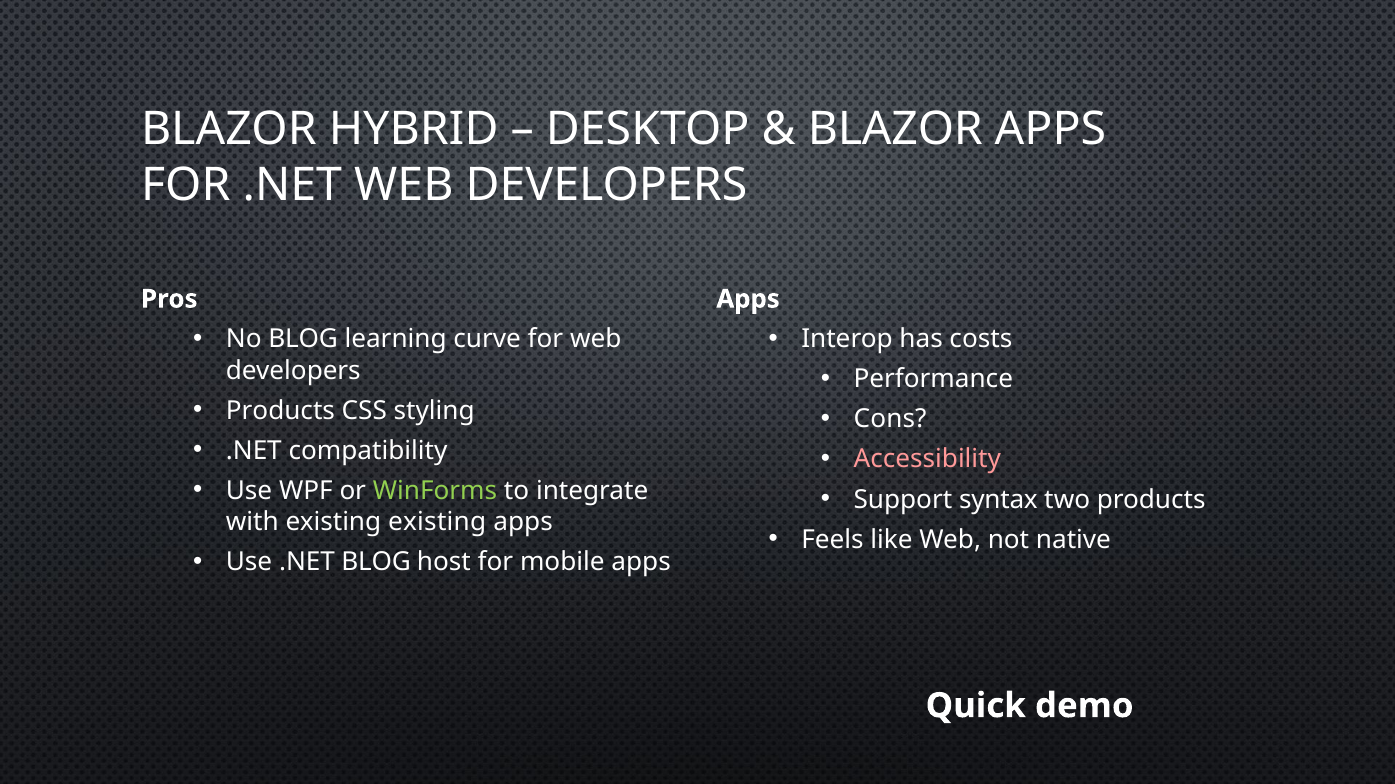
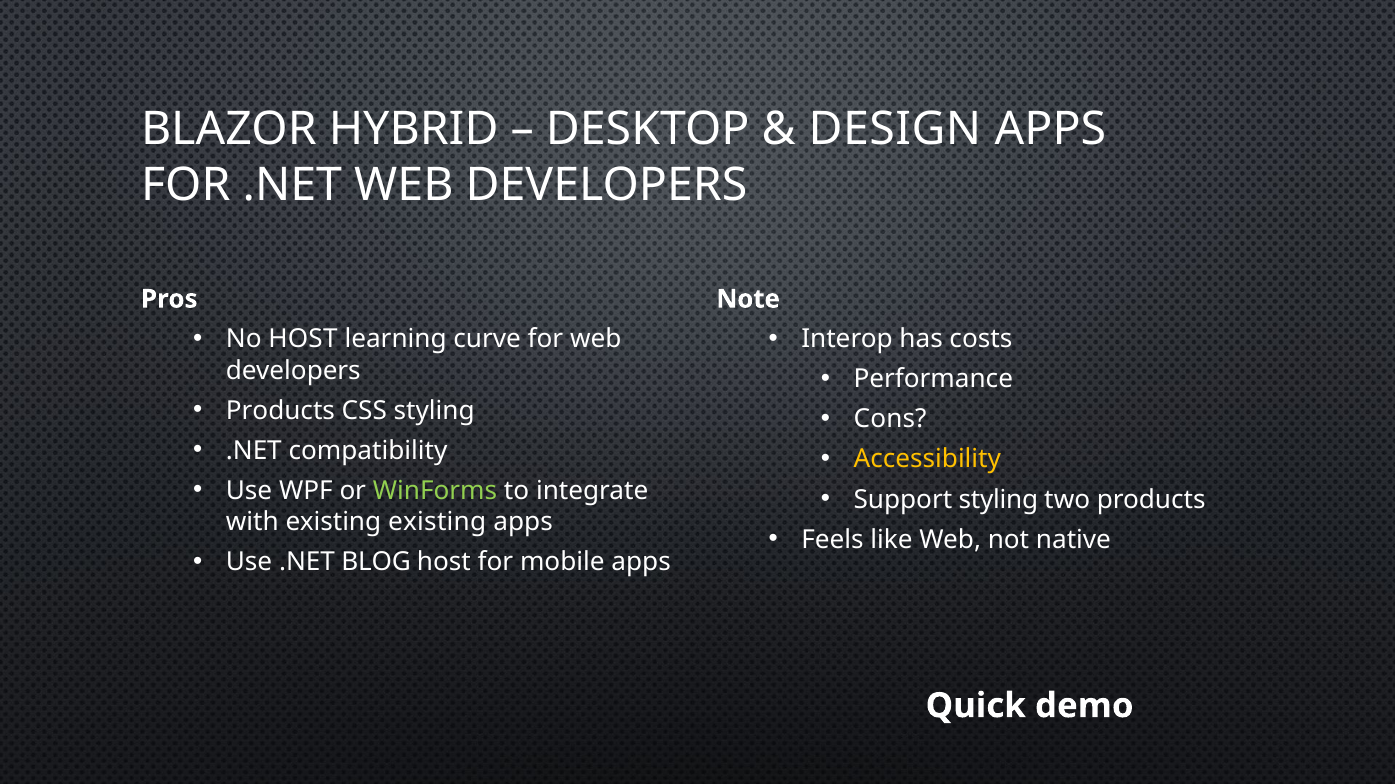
BLAZOR: BLAZOR -> DESIGN (895, 129)
Apps: Apps -> Note (748, 299)
No BLOG: BLOG -> HOST (303, 339)
Accessibility colour: pink -> yellow (927, 460)
Support syntax: syntax -> styling (998, 500)
